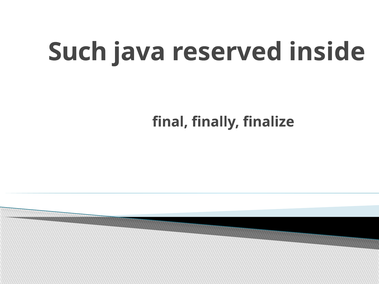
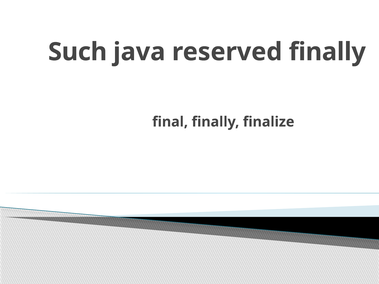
reserved inside: inside -> finally (327, 52)
